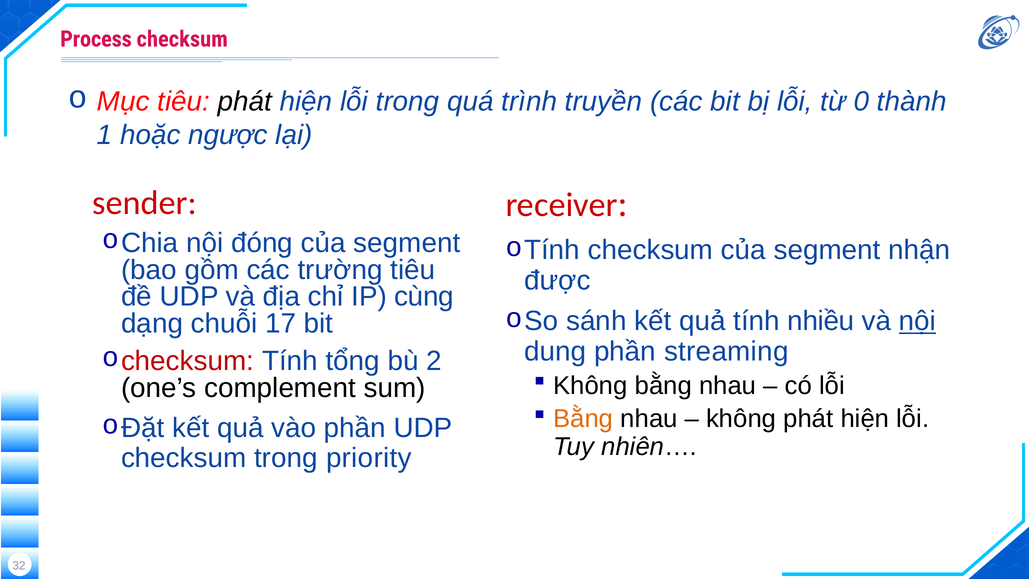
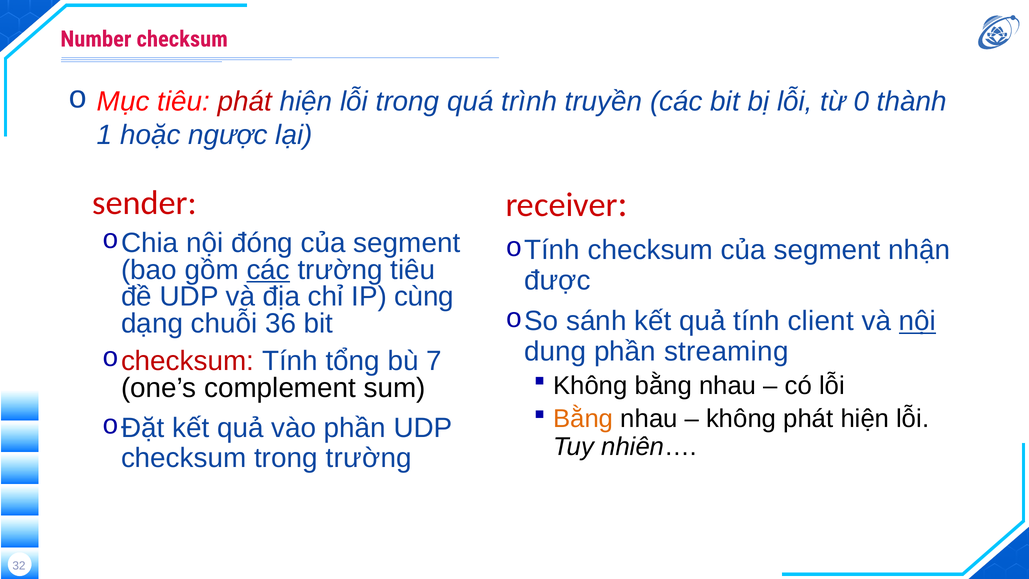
Process: Process -> Number (96, 39)
phát colour: black -> red (245, 101)
các underline: none -> present (268, 270)
nhiều: nhiều -> client (821, 321)
17: 17 -> 36 (281, 323)
2: 2 -> 7 (434, 361)
trong priority: priority -> trường (369, 458)
